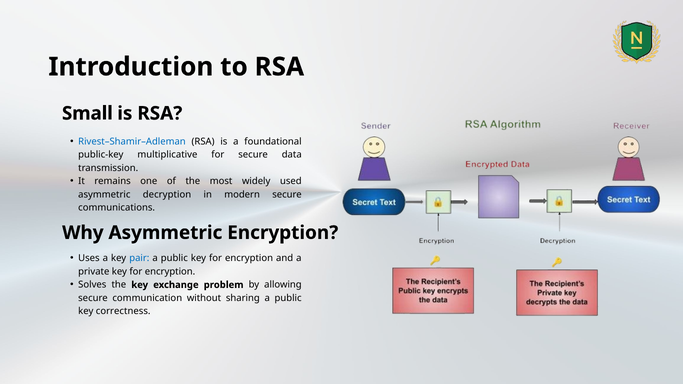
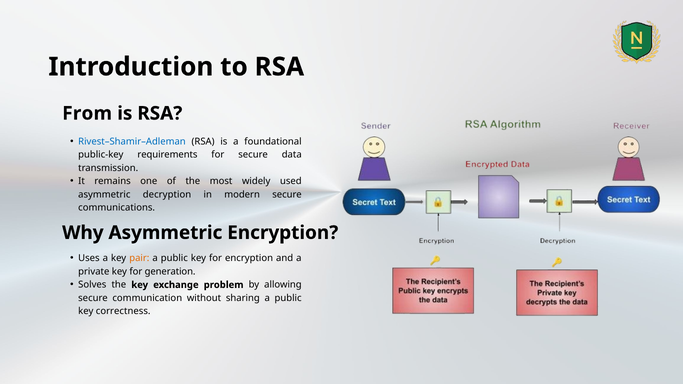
Small: Small -> From (87, 113)
multiplicative: multiplicative -> requirements (167, 155)
pair colour: blue -> orange (139, 258)
private key for encryption: encryption -> generation (170, 272)
